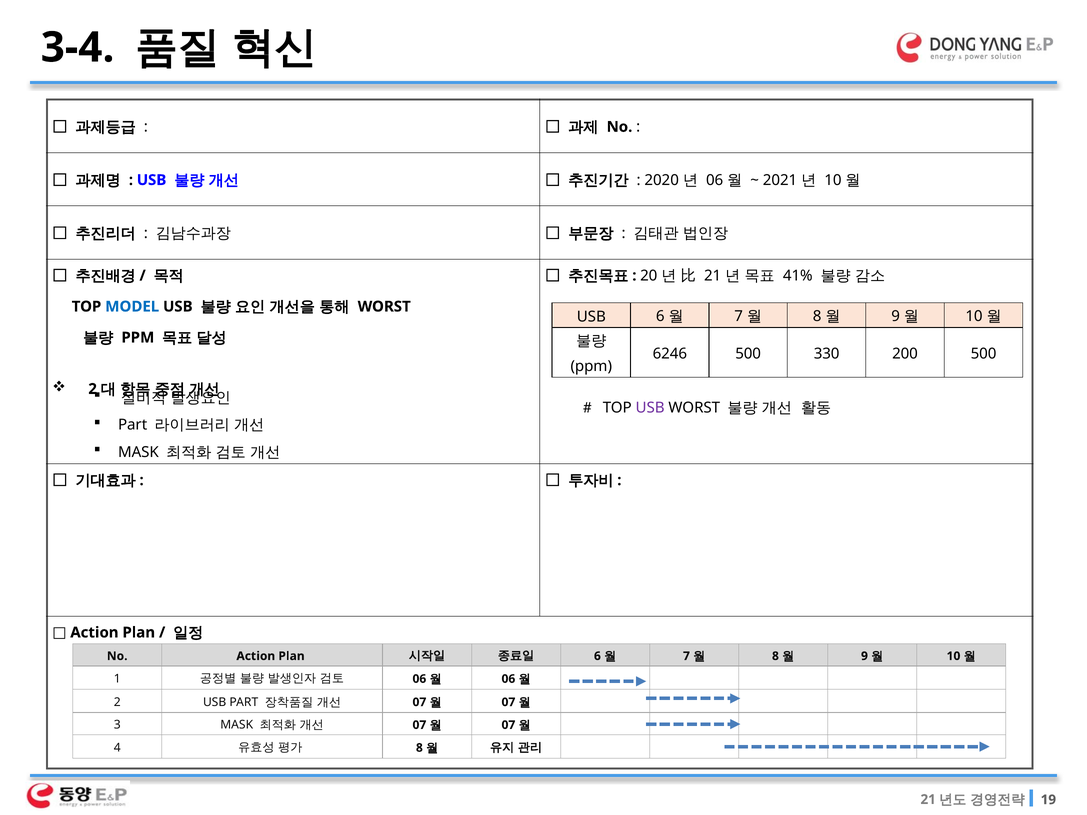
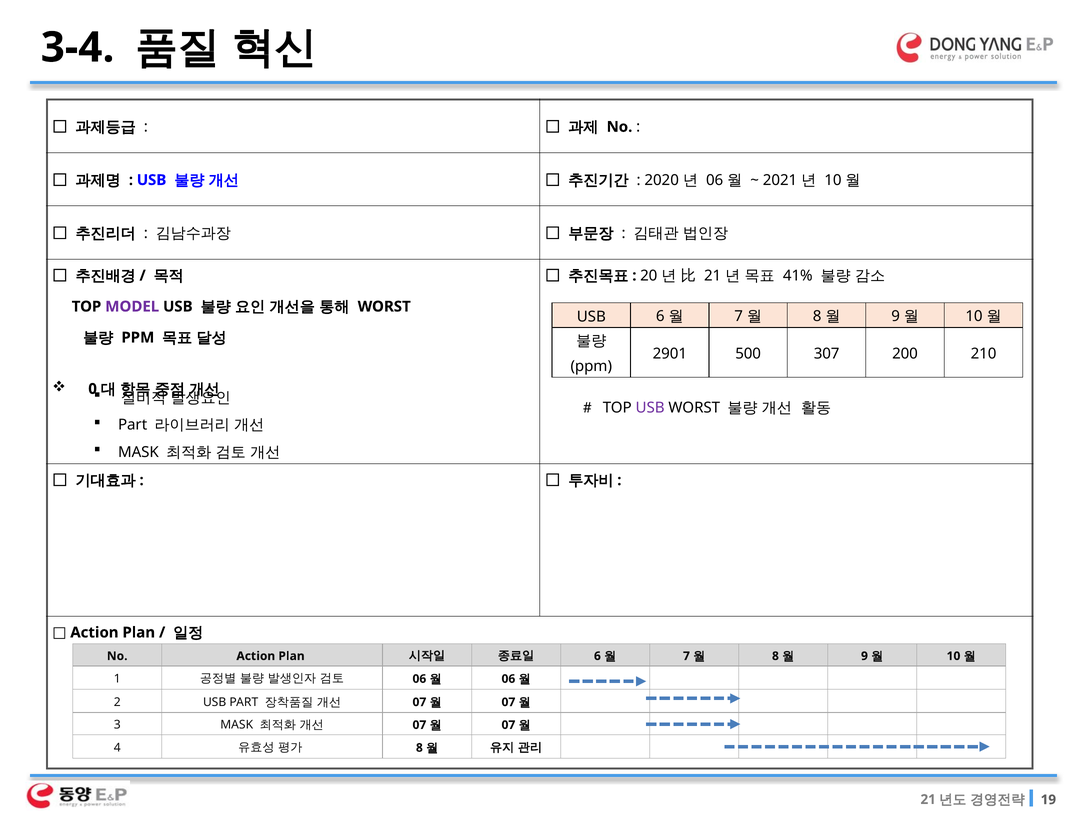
MODEL colour: blue -> purple (132, 307)
6246: 6246 -> 2901 (670, 354)
330: 330 -> 307 (827, 354)
200 500: 500 -> 210 (984, 354)
2: 2 -> 0 (93, 389)
